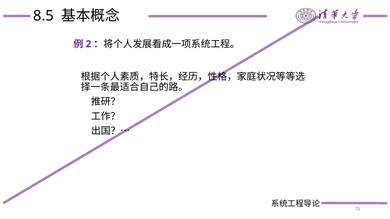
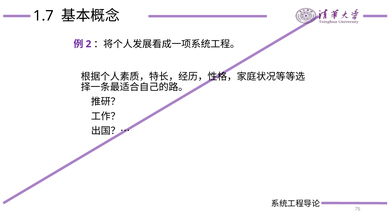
8.5: 8.5 -> 1.7 (44, 16)
